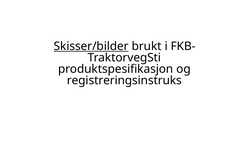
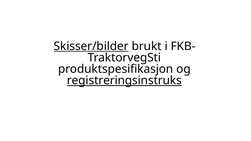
registreringsinstruks underline: none -> present (124, 81)
